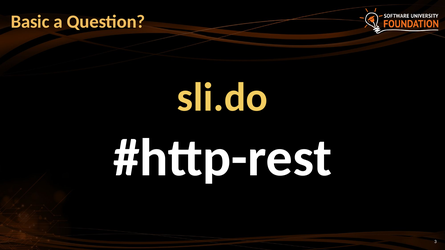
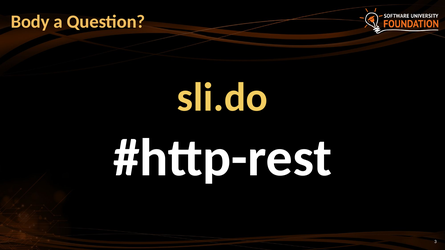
Basic: Basic -> Body (30, 22)
